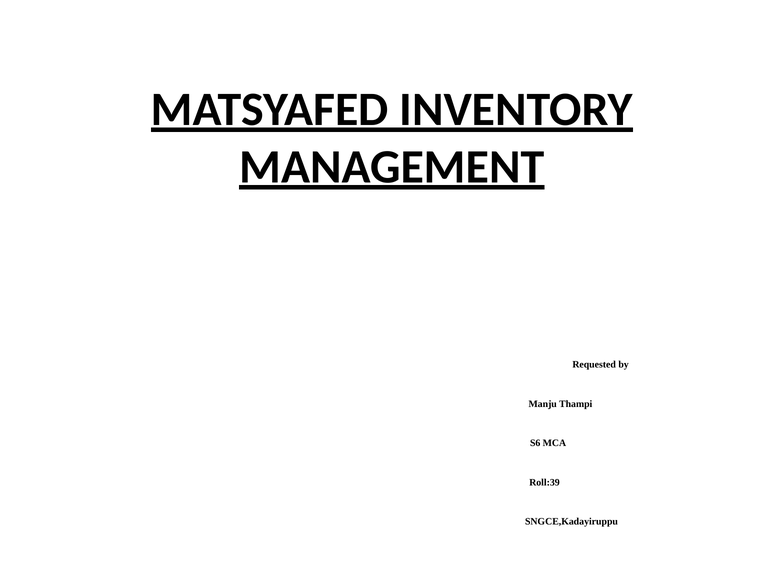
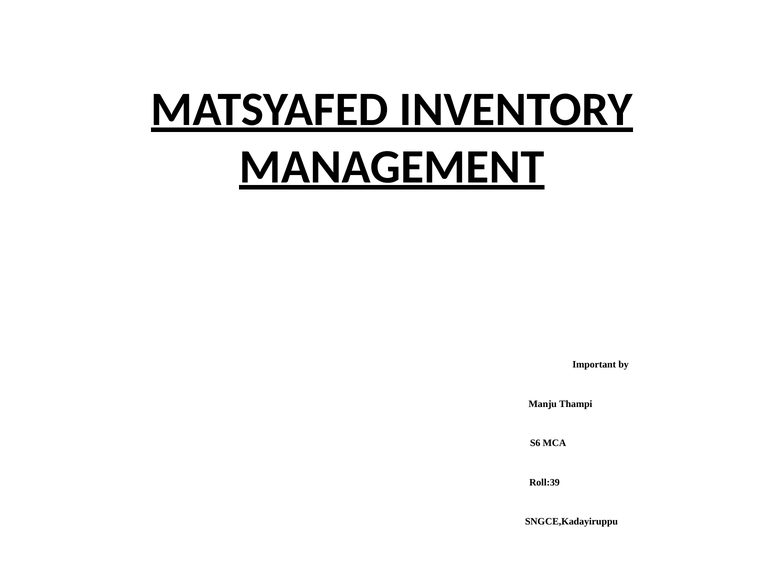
Requested: Requested -> Important (594, 365)
